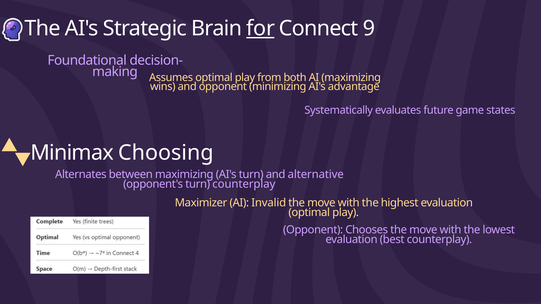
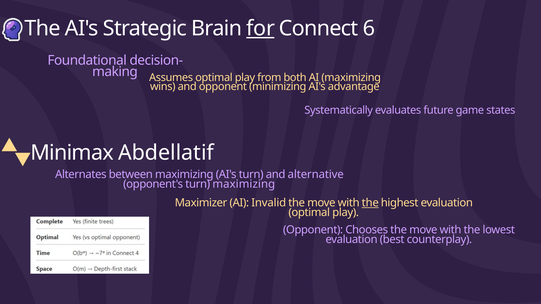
9: 9 -> 6 (369, 28)
Choosing: Choosing -> Abdellatif (166, 153)
turn counterplay: counterplay -> maximizing (244, 184)
the underline: none -> present (370, 203)
